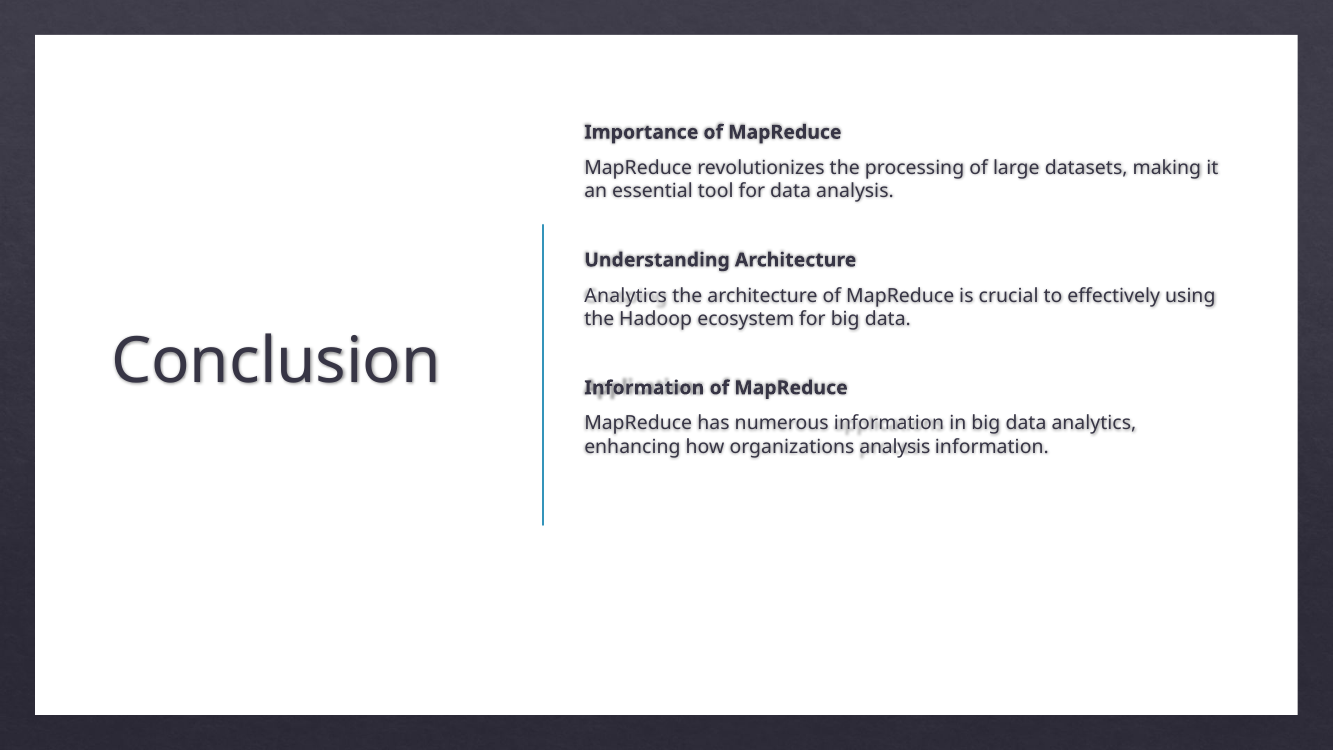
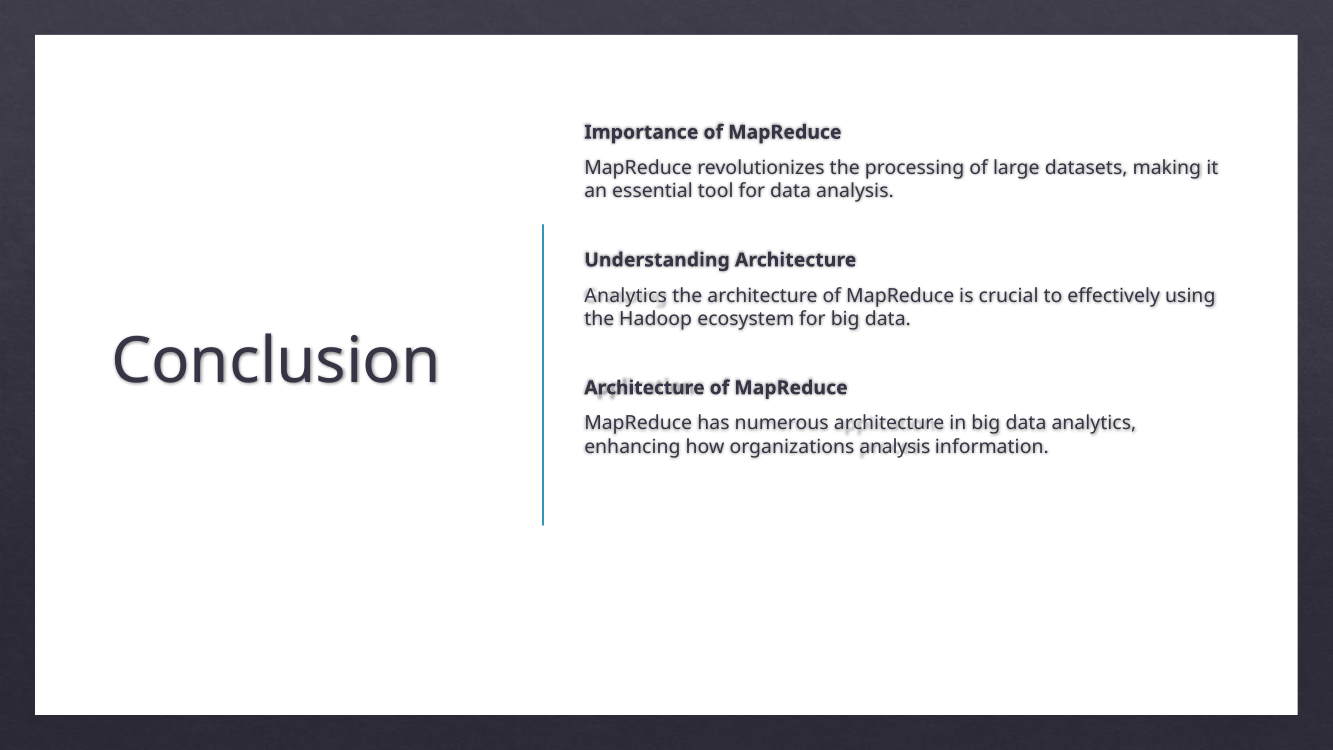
Information: Information -> Architecture (644, 388)
numerous information: information -> architecture (889, 423)
